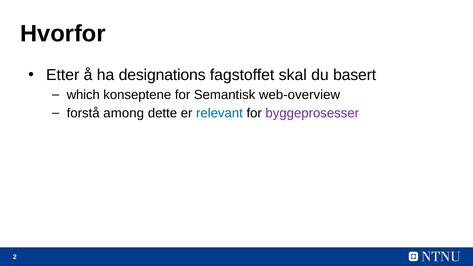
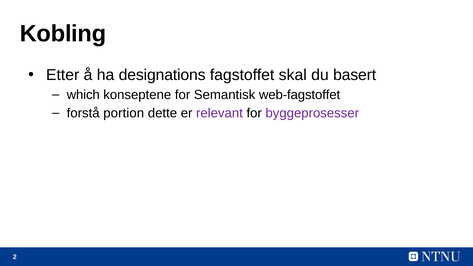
Hvorfor: Hvorfor -> Kobling (63, 34)
web-overview: web-overview -> web-fagstoffet (300, 95)
among: among -> portion (124, 113)
relevant colour: blue -> purple (219, 113)
